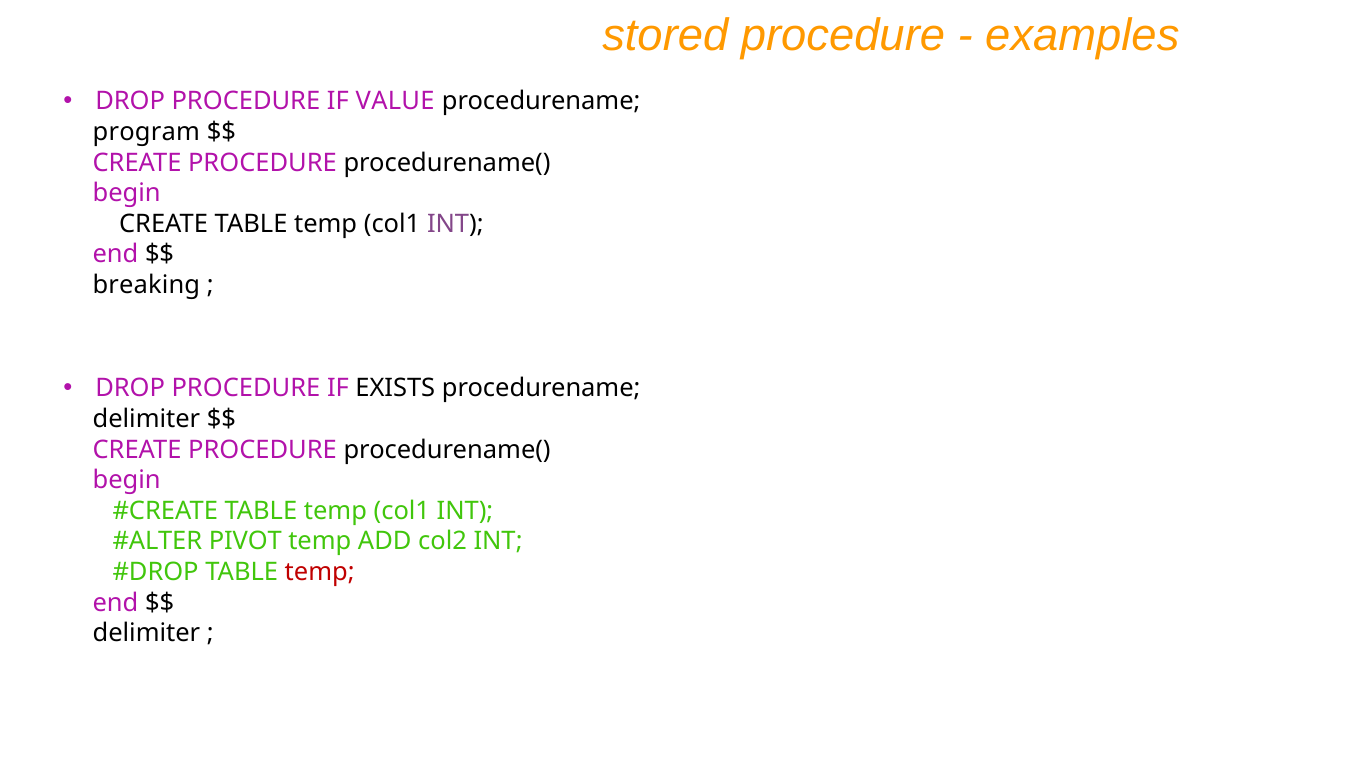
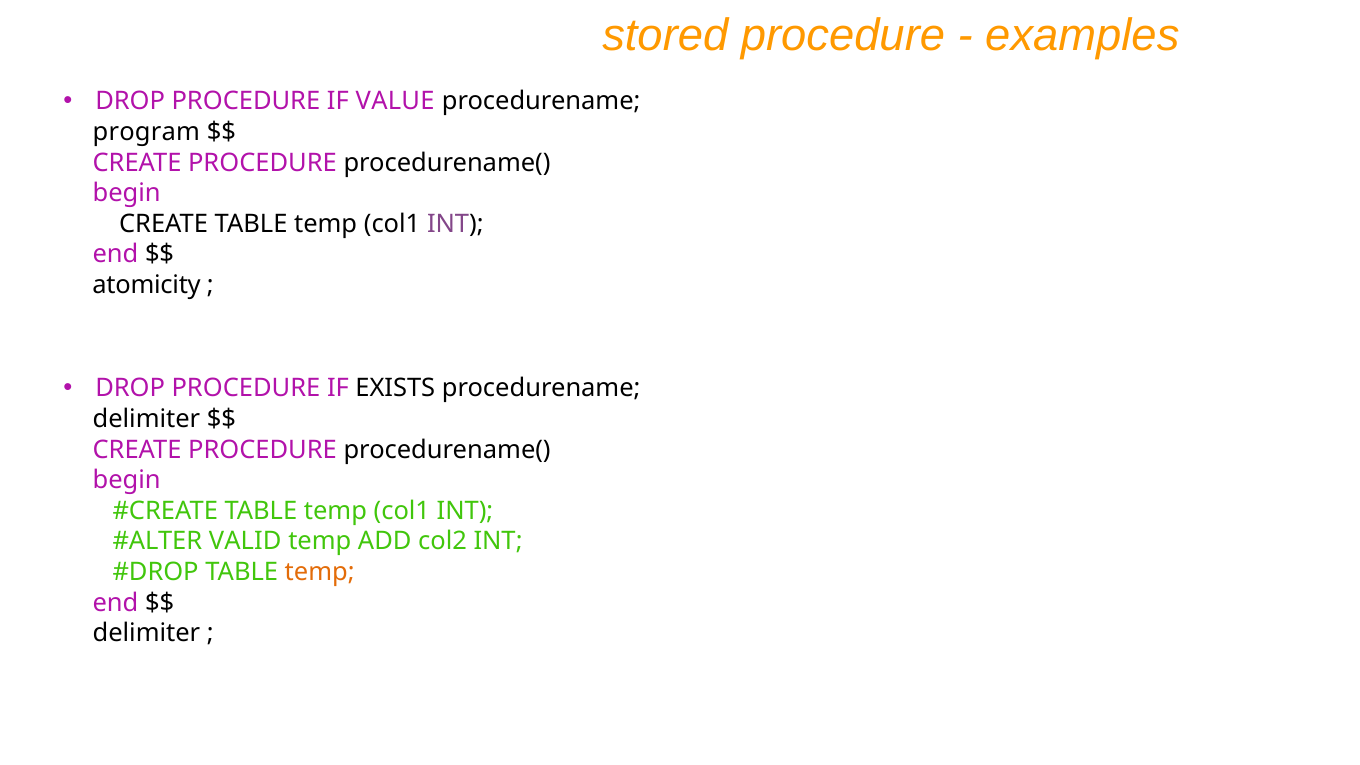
breaking: breaking -> atomicity (147, 285)
PIVOT: PIVOT -> VALID (245, 541)
temp colour: red -> orange (320, 572)
